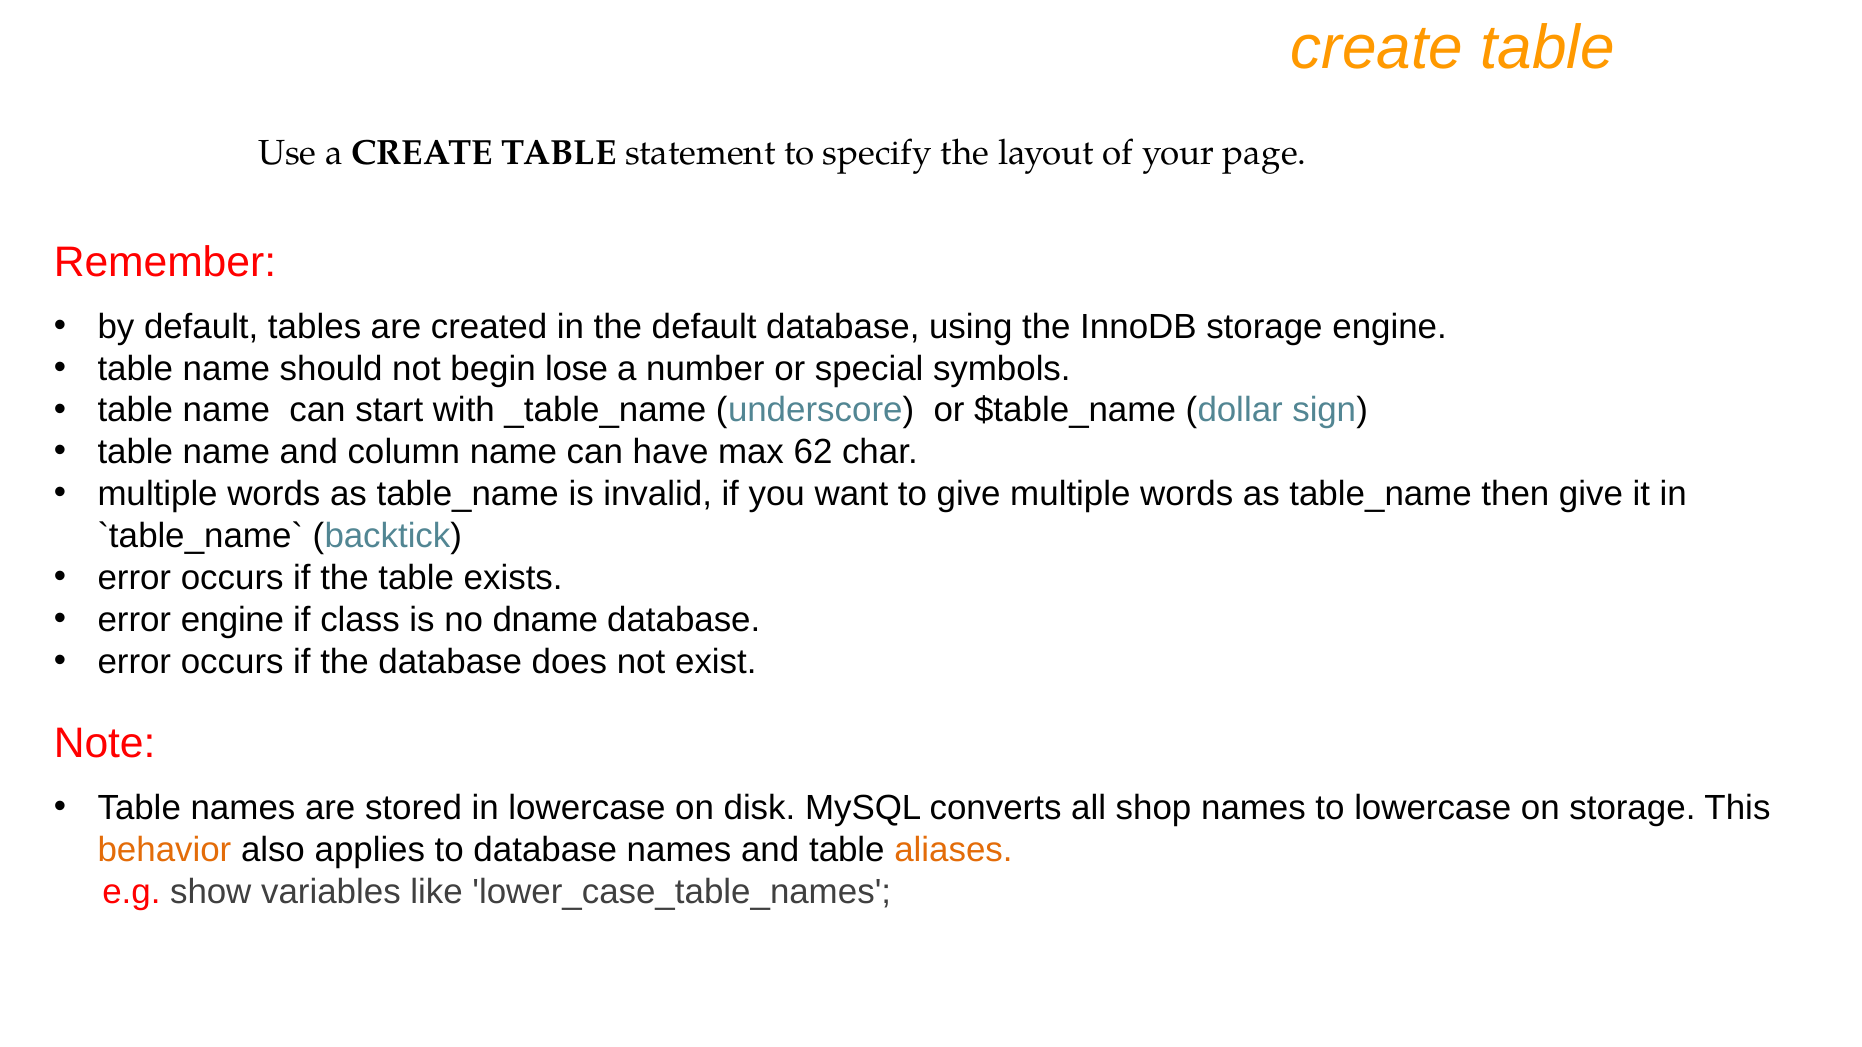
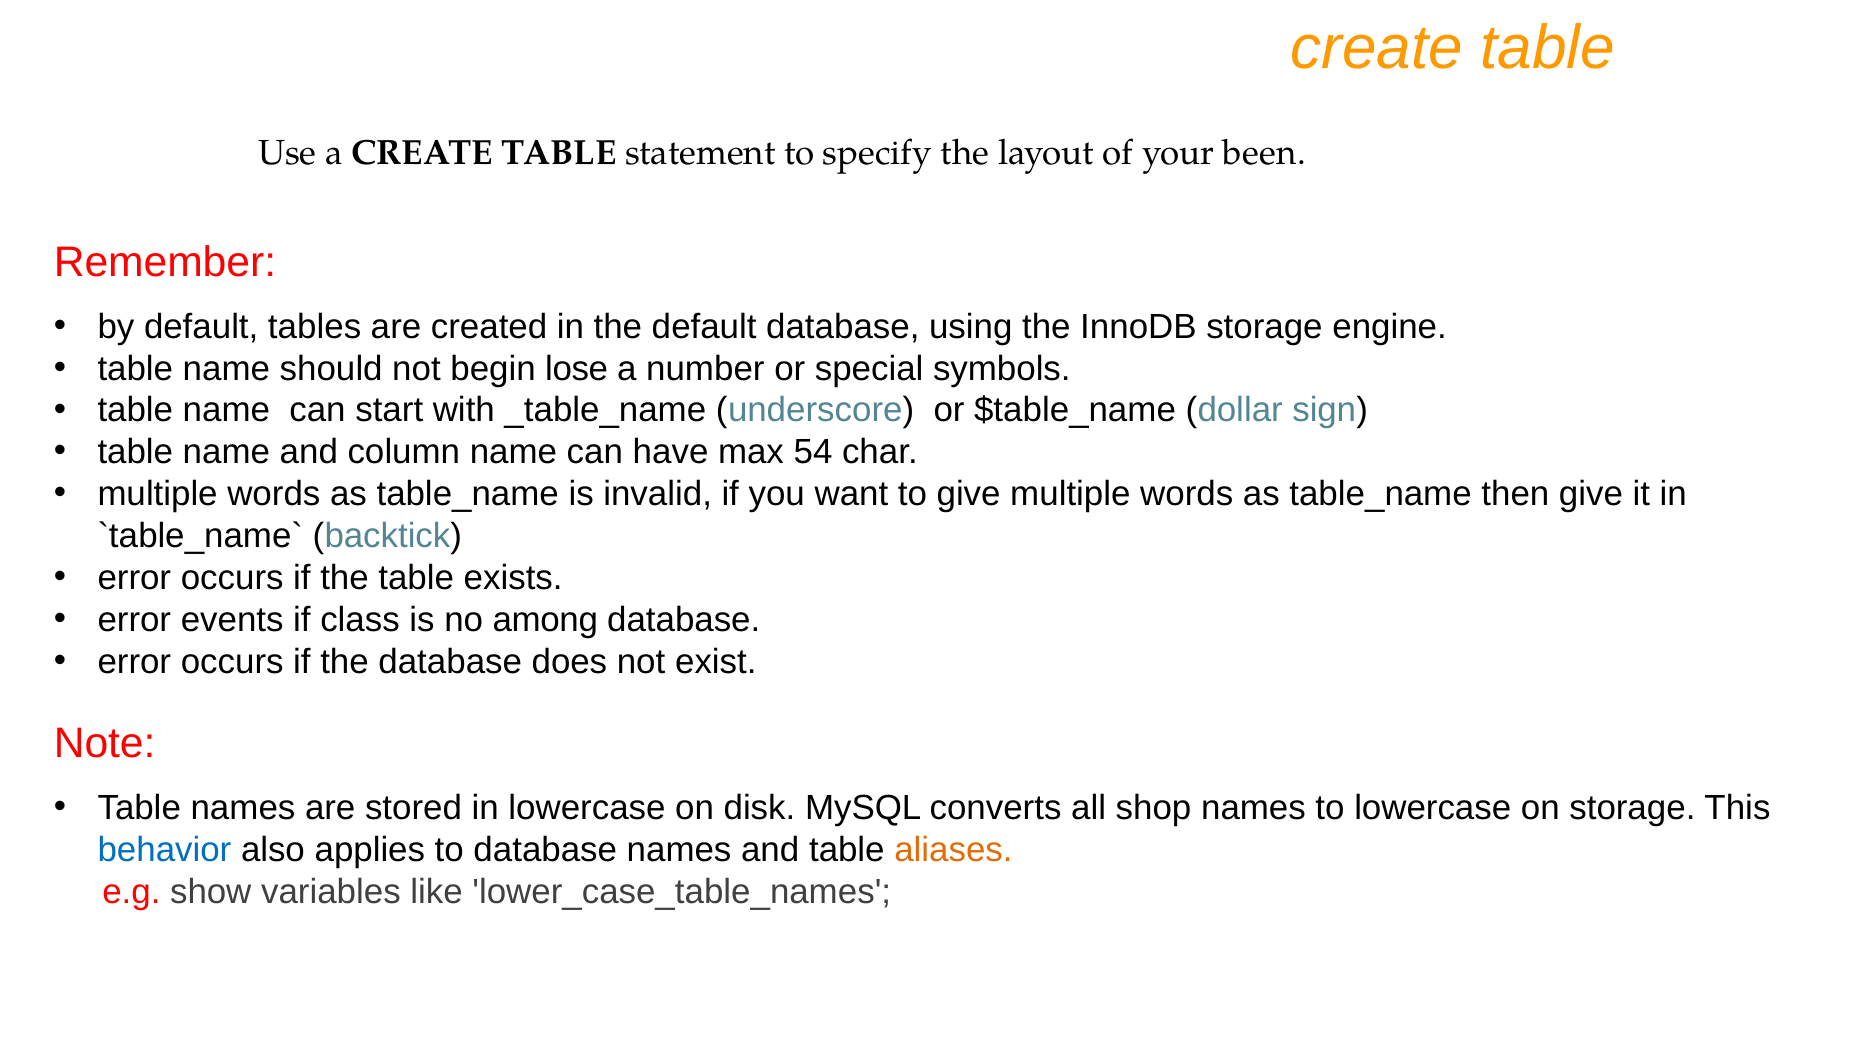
page: page -> been (1265, 153)
62: 62 -> 54 (813, 452)
error engine: engine -> events (232, 620)
dname: dname -> among (545, 620)
behavior colour: orange -> blue (164, 850)
